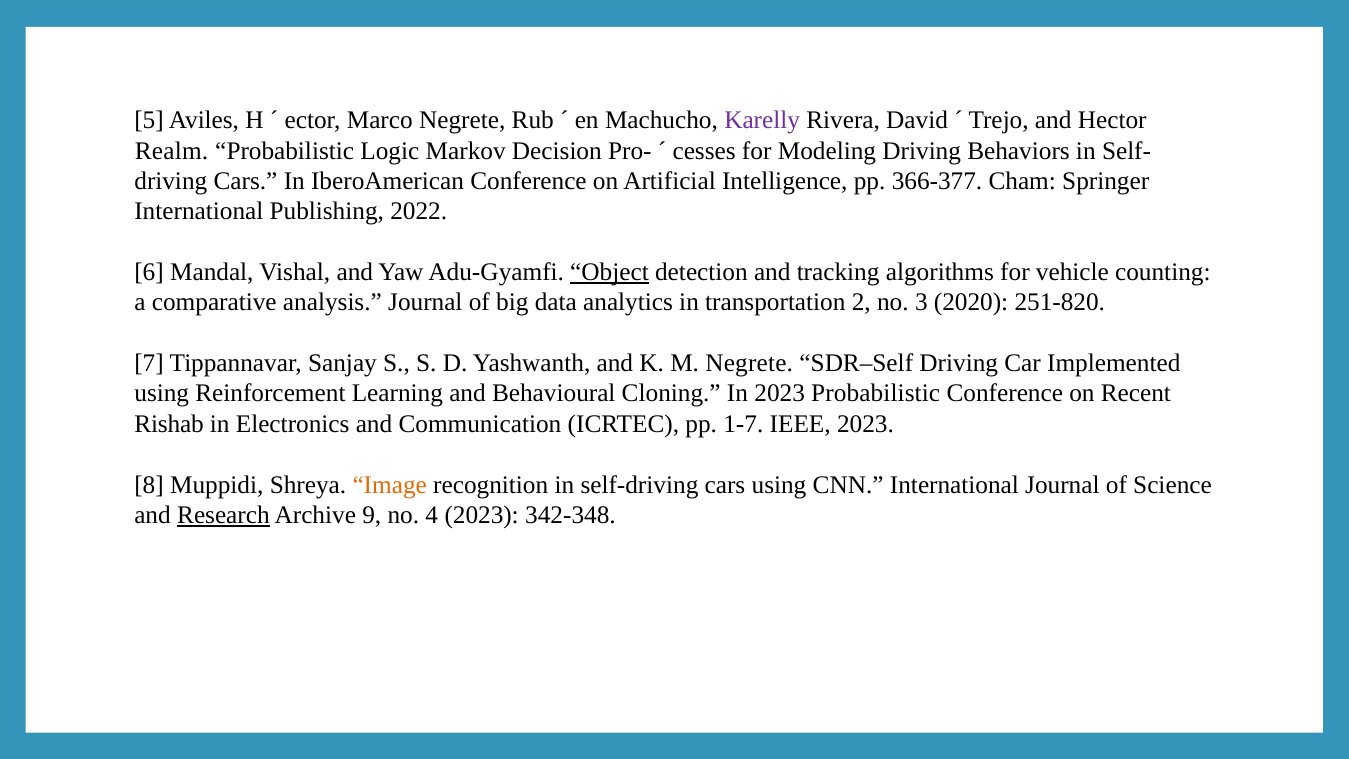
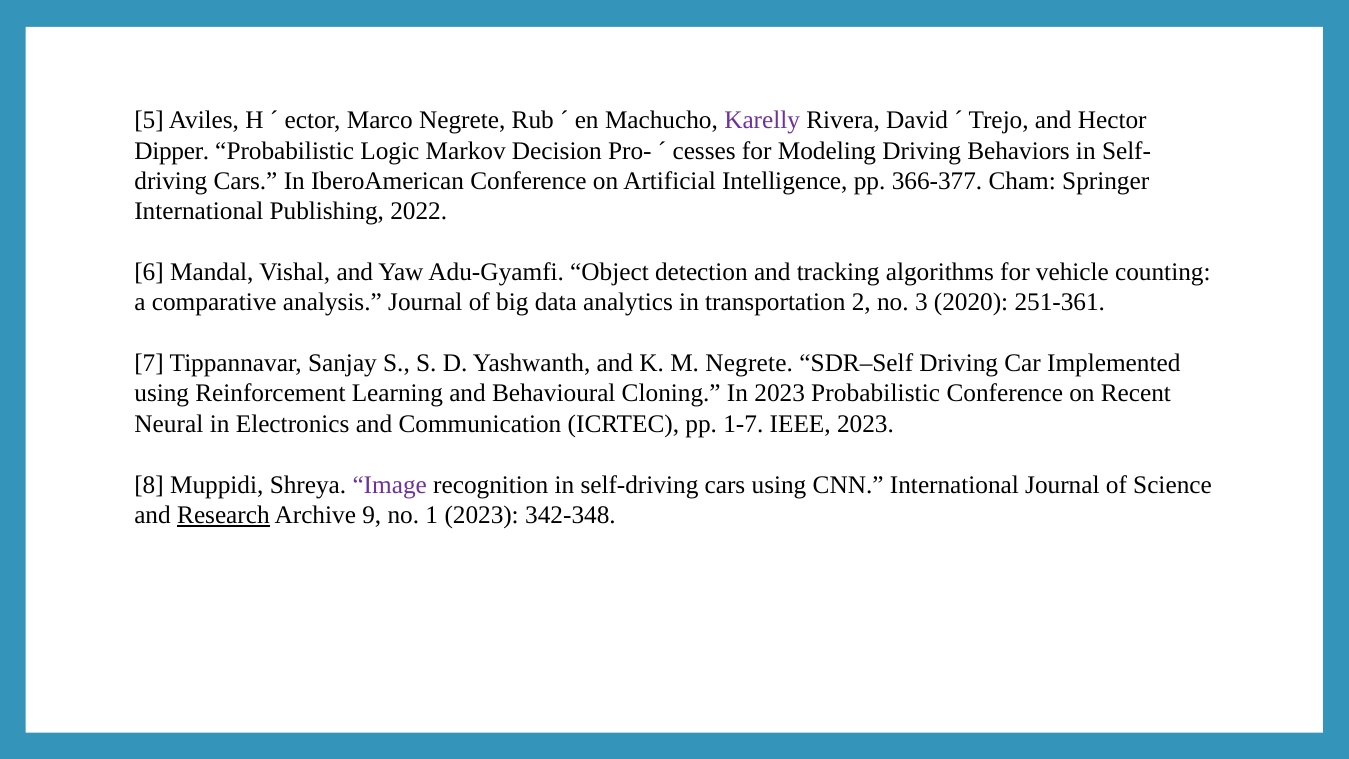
Realm: Realm -> Dipper (172, 151)
Object underline: present -> none (609, 272)
251-820: 251-820 -> 251-361 (1060, 302)
Rishab: Rishab -> Neural (169, 424)
Image colour: orange -> purple (390, 485)
4: 4 -> 1 (432, 515)
